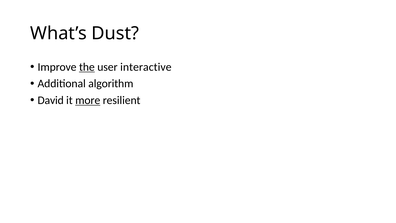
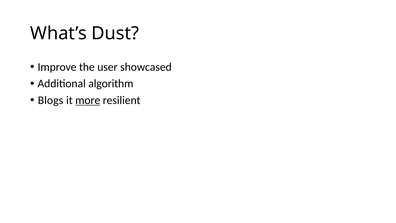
the underline: present -> none (87, 67)
interactive: interactive -> showcased (146, 67)
David: David -> Blogs (51, 100)
